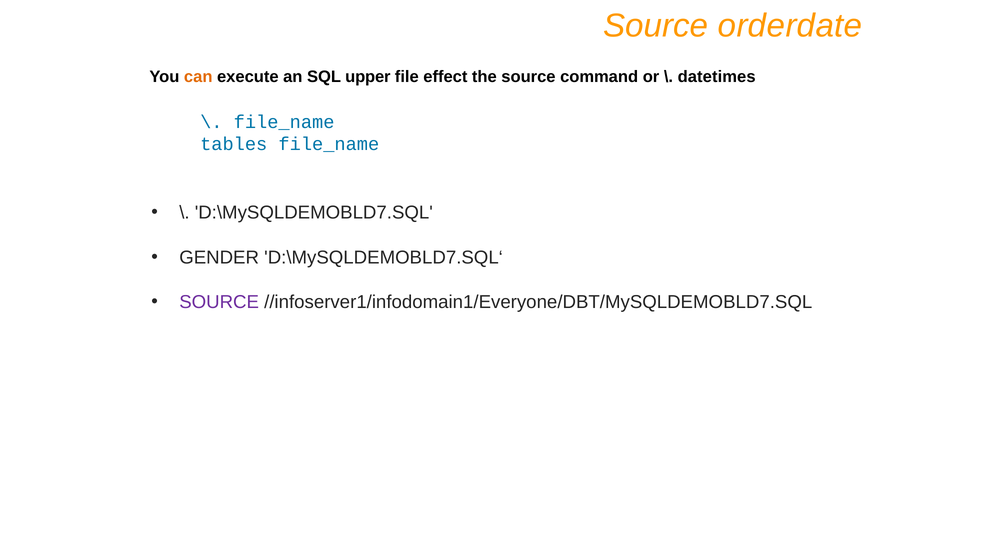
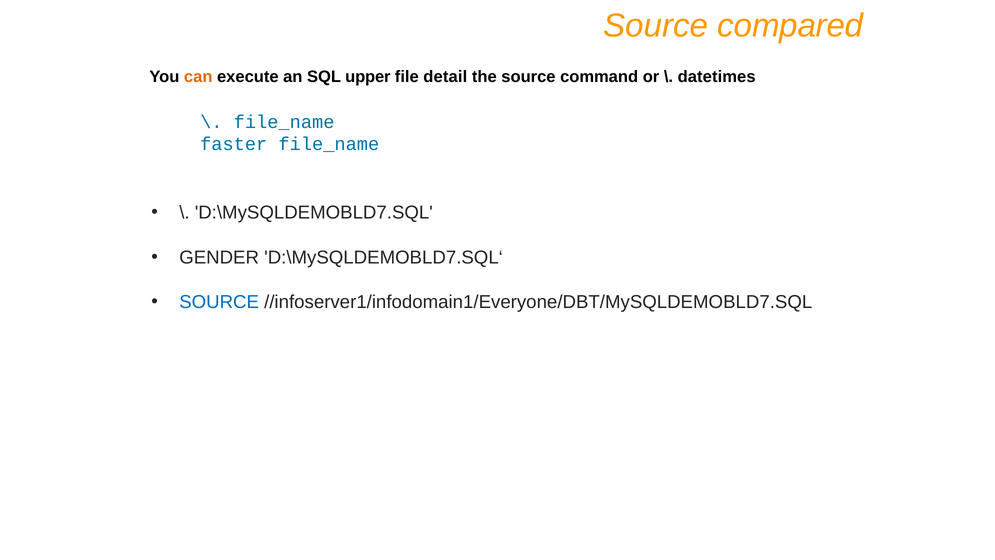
orderdate: orderdate -> compared (790, 26)
effect: effect -> detail (445, 77)
tables: tables -> faster (234, 144)
SOURCE colour: purple -> blue (219, 302)
